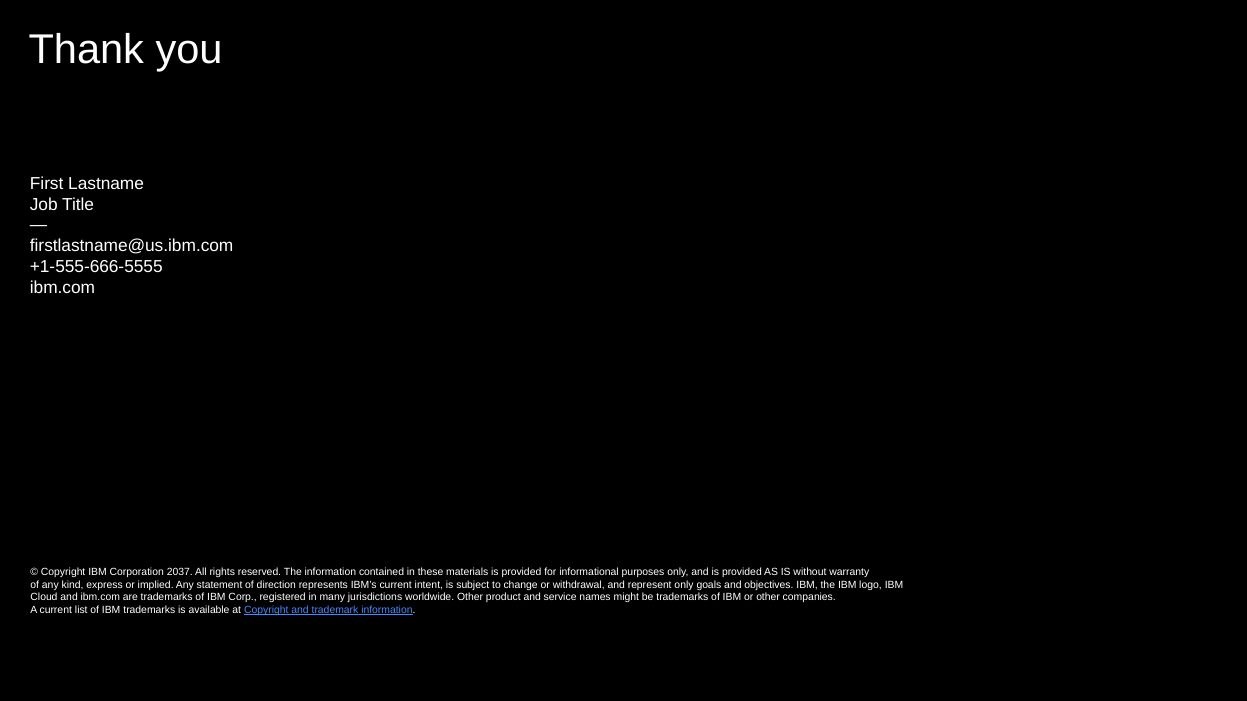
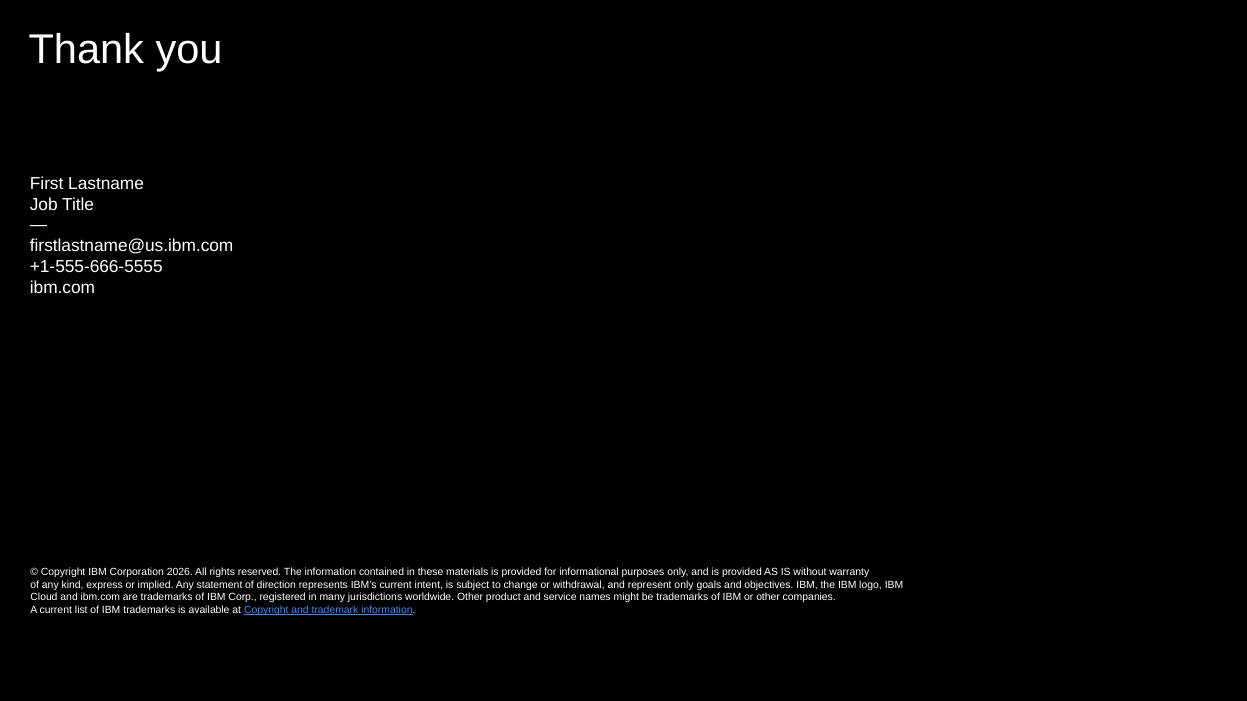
2037: 2037 -> 2026 (180, 573)
